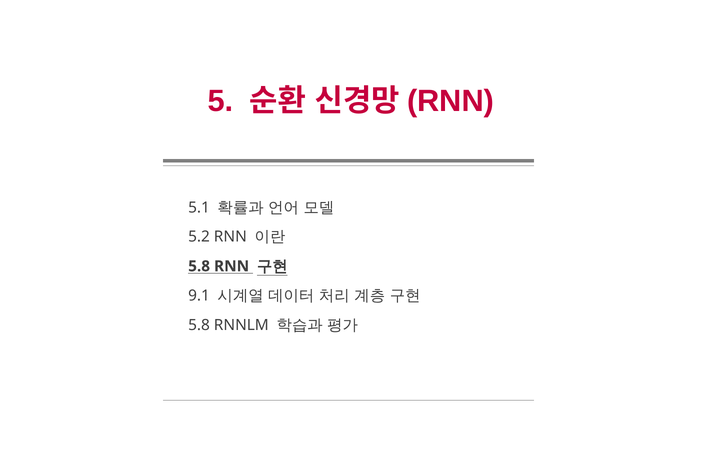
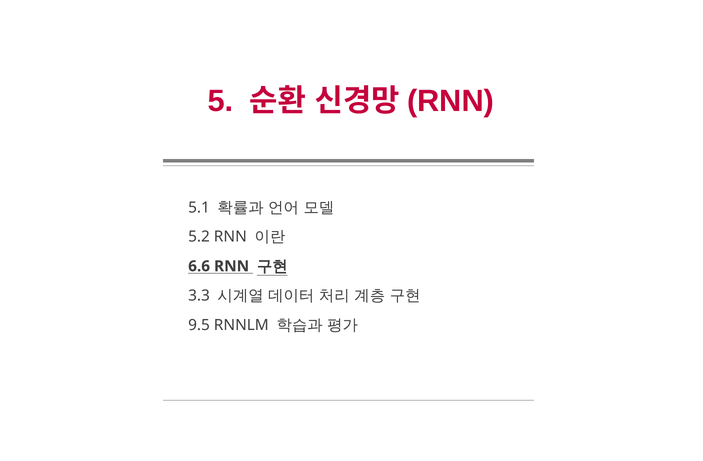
5.8: 5.8 -> 6.6 (199, 267)
9.1: 9.1 -> 3.3 (199, 296)
5.8: 5.8 -> 9.5 (199, 326)
